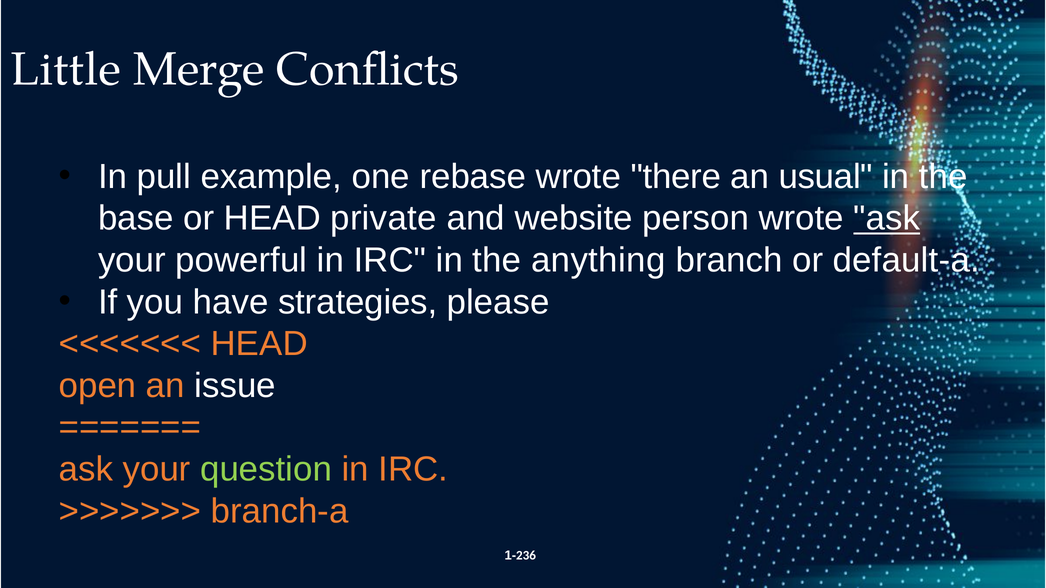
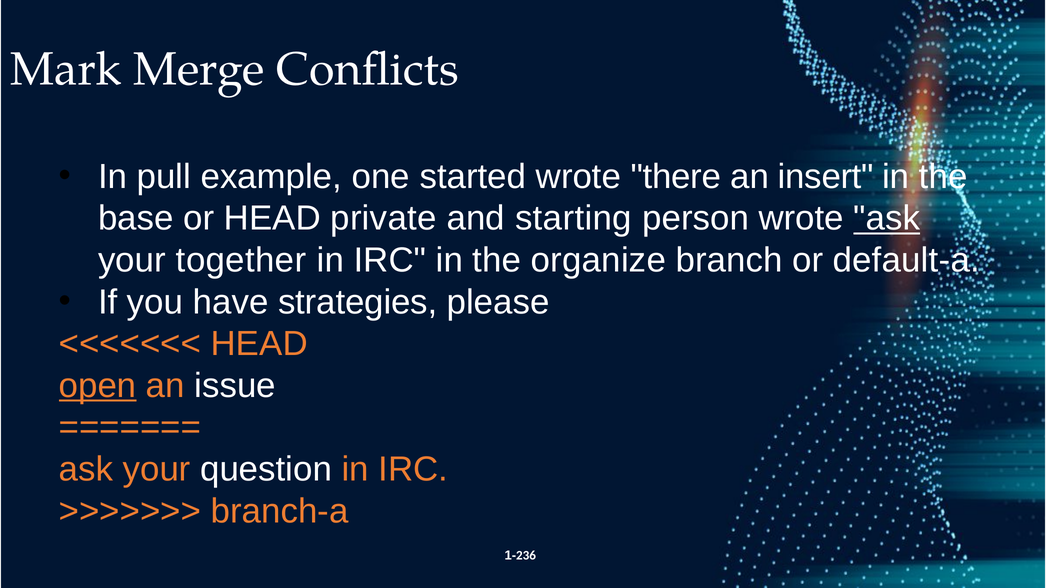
Little: Little -> Mark (66, 69)
rebase: rebase -> started (473, 177)
usual: usual -> insert (826, 177)
website: website -> starting (573, 219)
powerful: powerful -> together (241, 260)
anything: anything -> organize (598, 260)
open underline: none -> present (98, 386)
question colour: light green -> white (266, 470)
